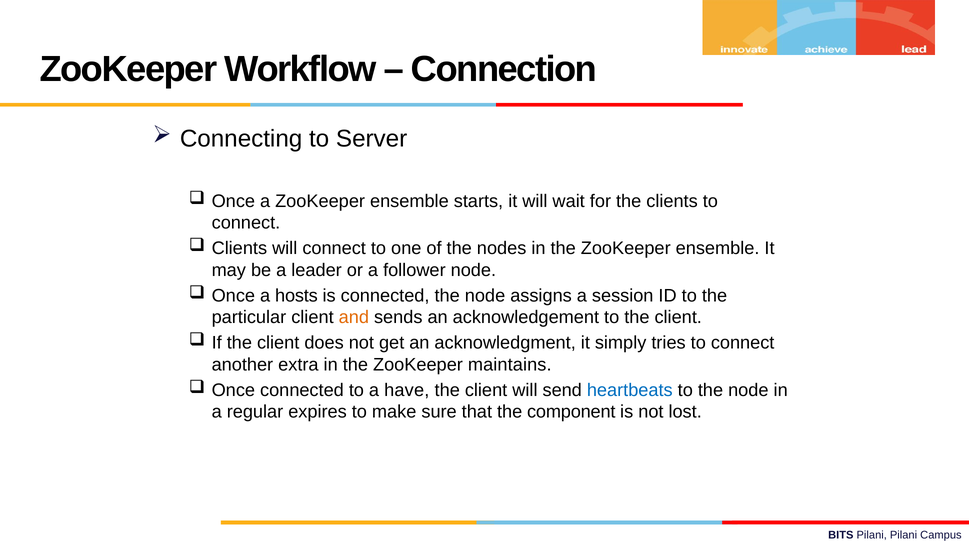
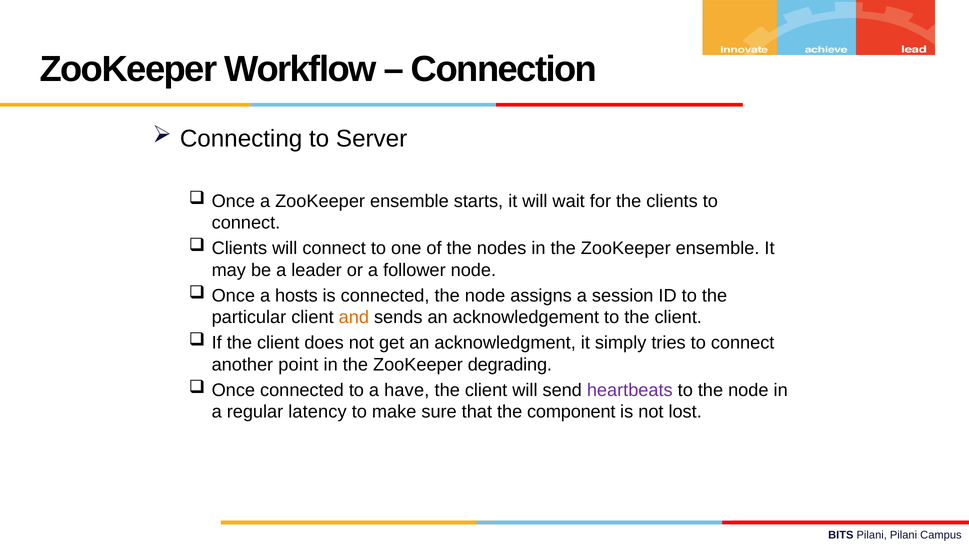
extra: extra -> point (298, 365)
maintains: maintains -> degrading (510, 365)
heartbeats colour: blue -> purple (630, 390)
expires: expires -> latency (317, 412)
